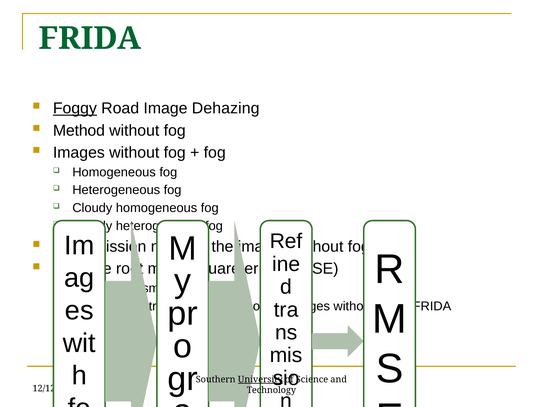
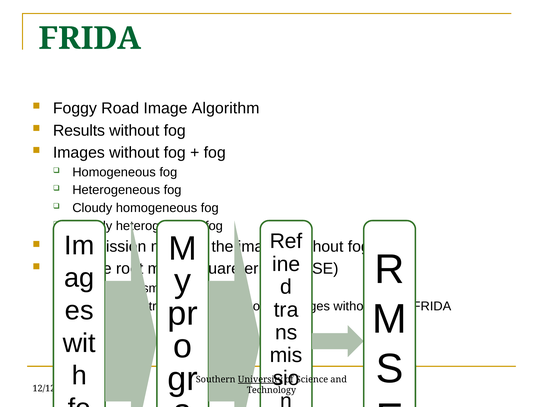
Foggy underline: present -> none (75, 108)
Dehazing: Dehazing -> Algorithm (226, 108)
Method: Method -> Results (79, 131)
